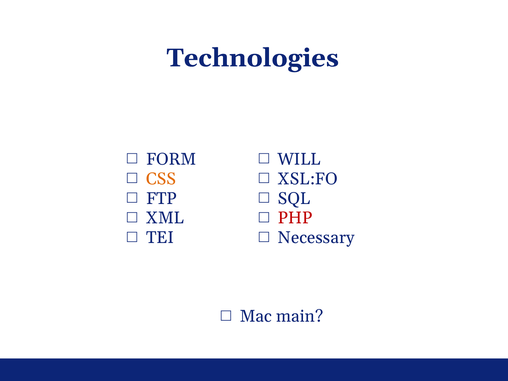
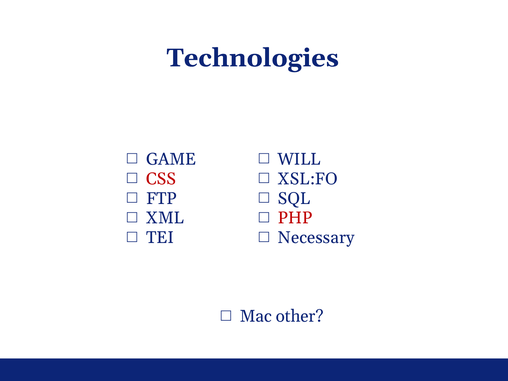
FORM: FORM -> GAME (171, 159)
CSS colour: orange -> red (161, 179)
main: main -> other (300, 316)
